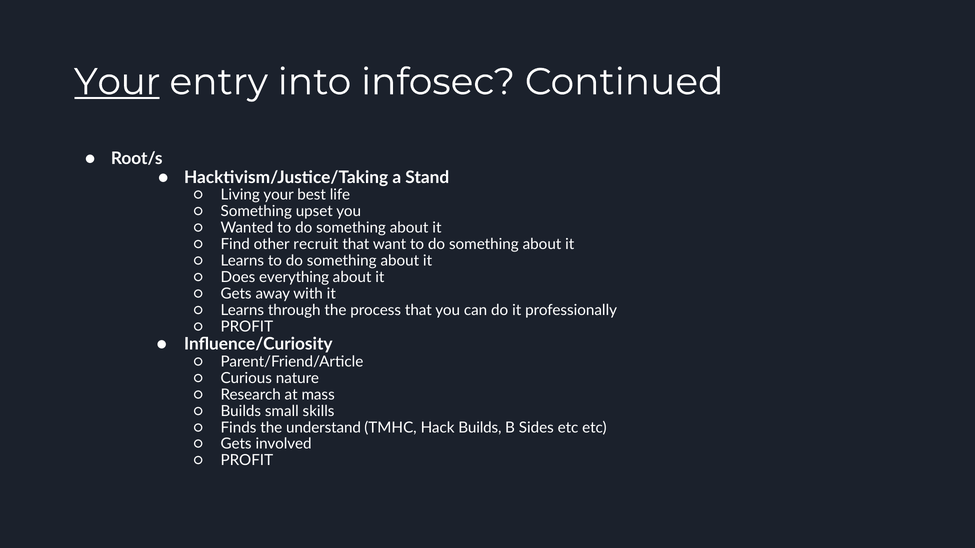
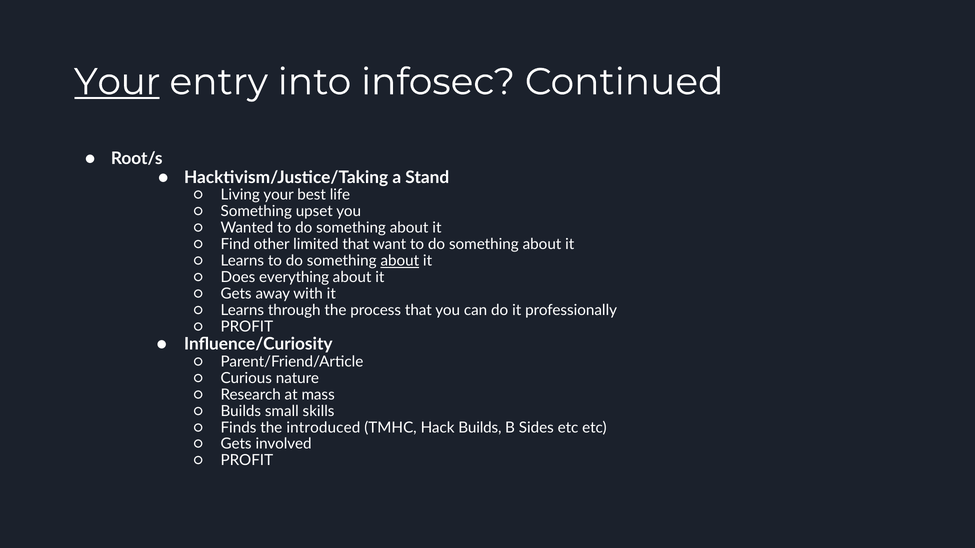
recruit: recruit -> limited (316, 244)
about underline: none -> present (400, 261)
understand: understand -> introduced (323, 428)
